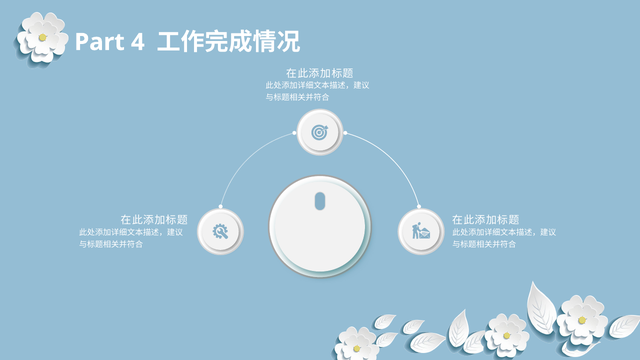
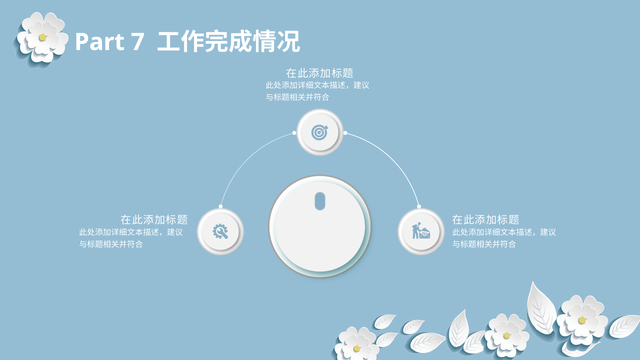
4: 4 -> 7 (138, 42)
